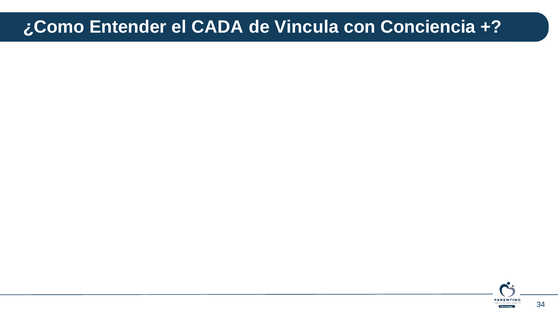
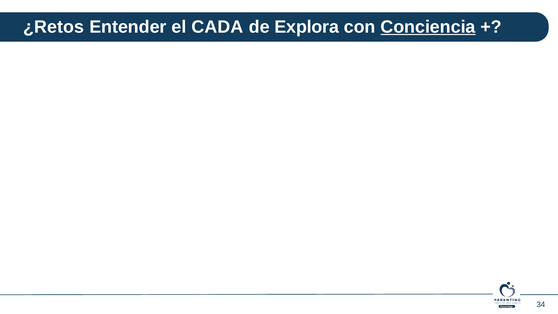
¿Como: ¿Como -> ¿Retos (54, 27)
Vincula: Vincula -> Explora (307, 27)
Conciencia underline: none -> present (428, 27)
